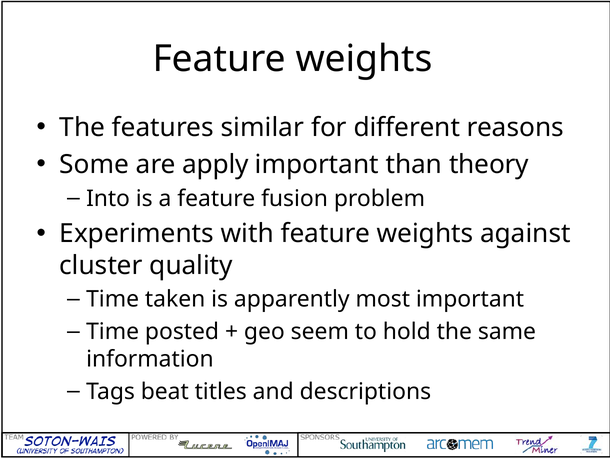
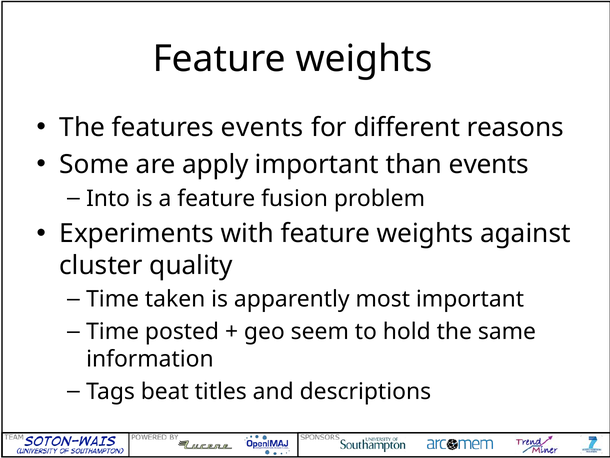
features similar: similar -> events (262, 127)
than theory: theory -> events (489, 164)
